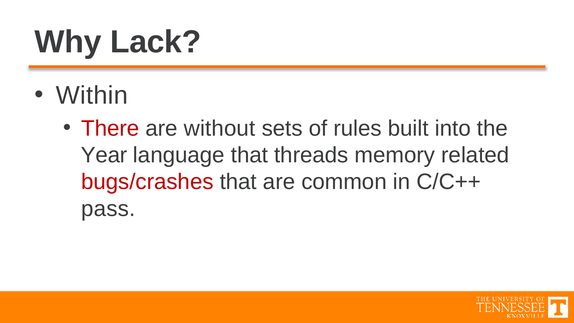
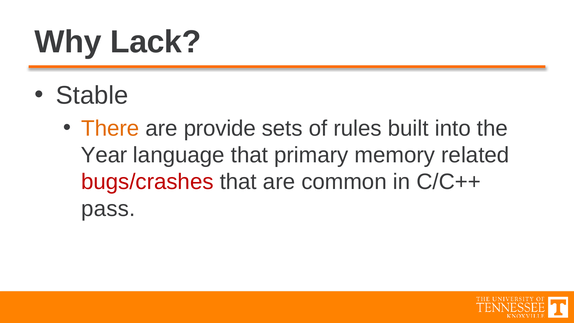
Within: Within -> Stable (92, 95)
There colour: red -> orange (110, 128)
without: without -> provide (220, 128)
threads: threads -> primary (311, 155)
